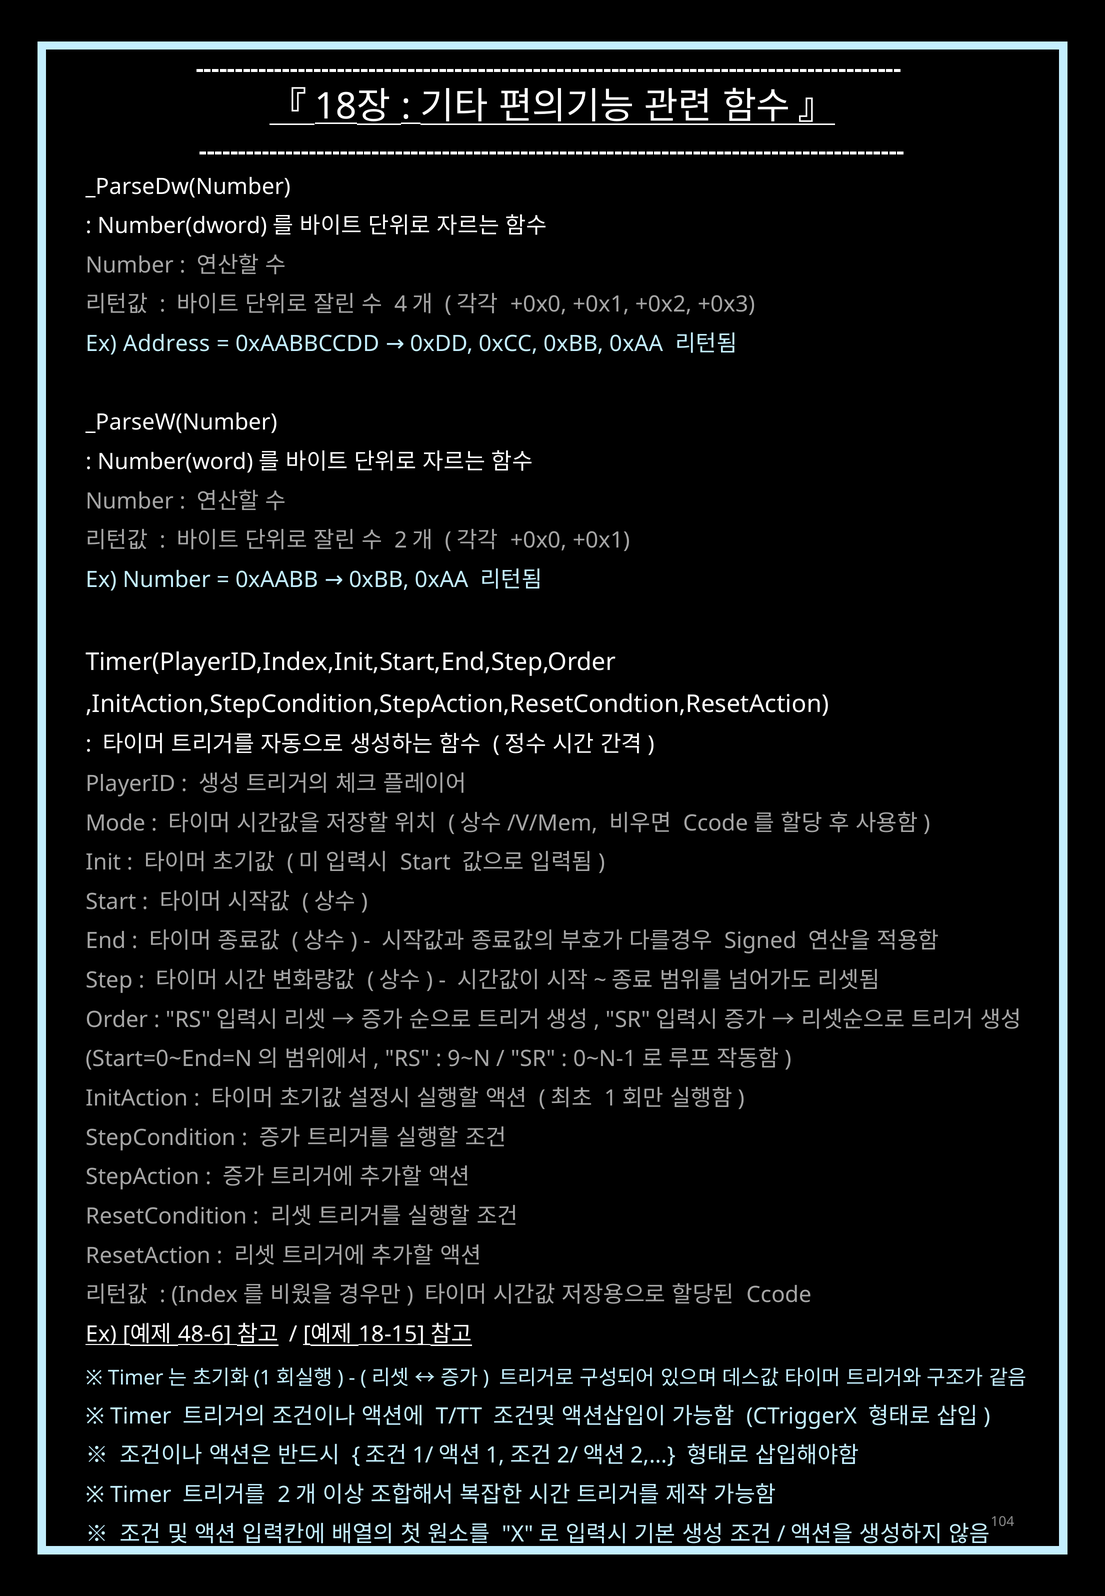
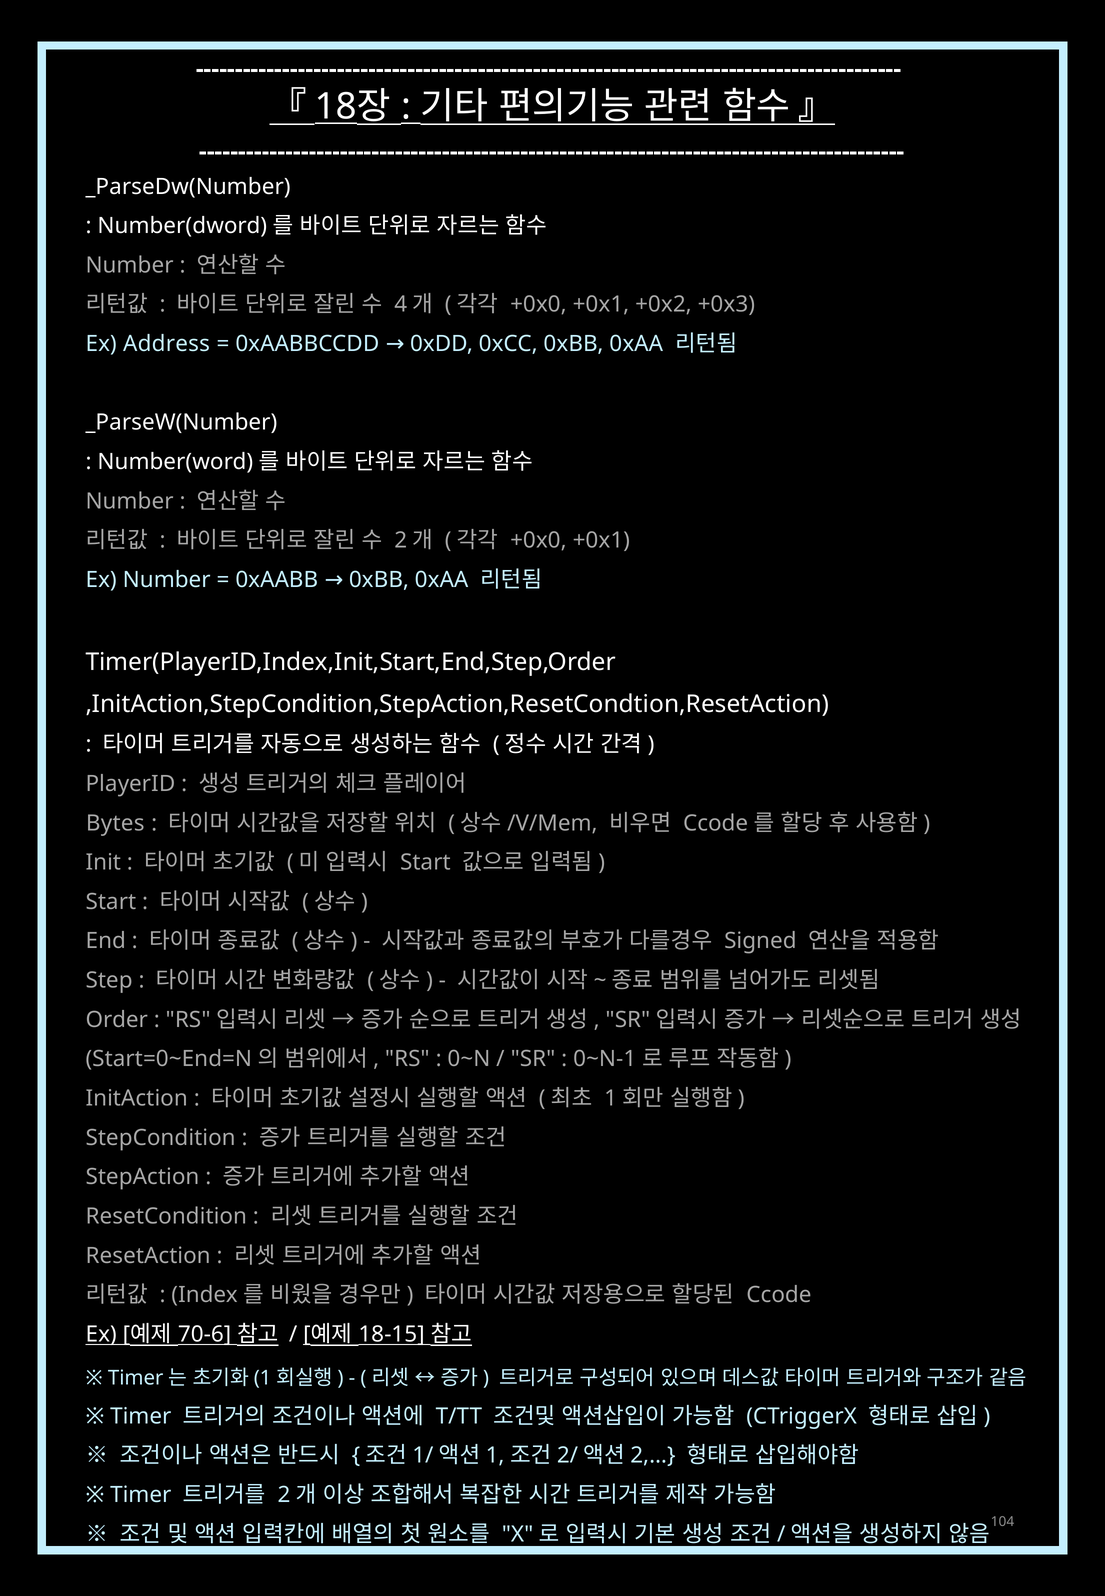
Mode: Mode -> Bytes (115, 823)
9~N: 9~N -> 0~N (469, 1059)
48-6: 48-6 -> 70-6 (205, 1334)
